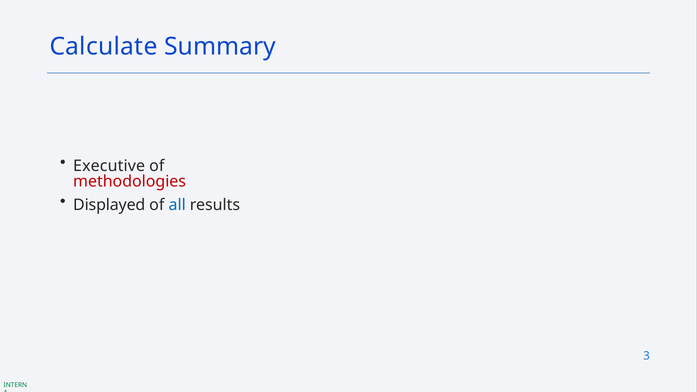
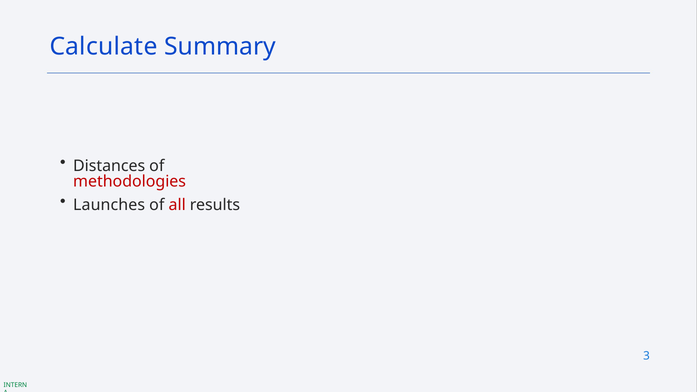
Executive: Executive -> Distances (109, 166)
Displayed: Displayed -> Launches (109, 205)
all colour: blue -> red (177, 205)
